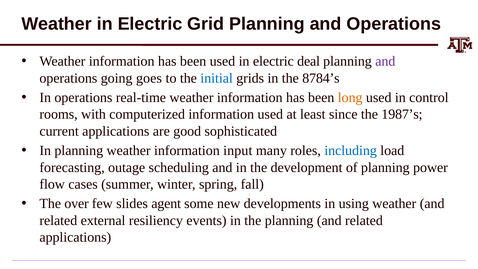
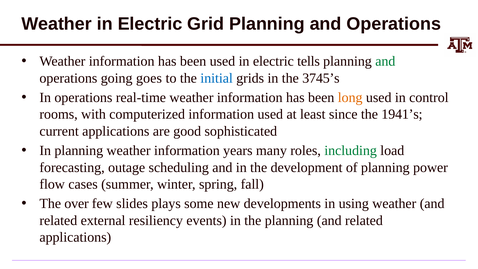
deal: deal -> tells (309, 61)
and colour: purple -> green (385, 61)
8784’s: 8784’s -> 3745’s (321, 78)
1987’s: 1987’s -> 1941’s (402, 114)
input: input -> years (238, 151)
including colour: blue -> green (351, 151)
agent: agent -> plays (166, 204)
